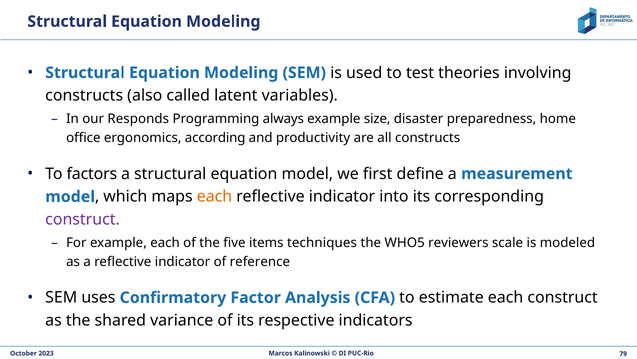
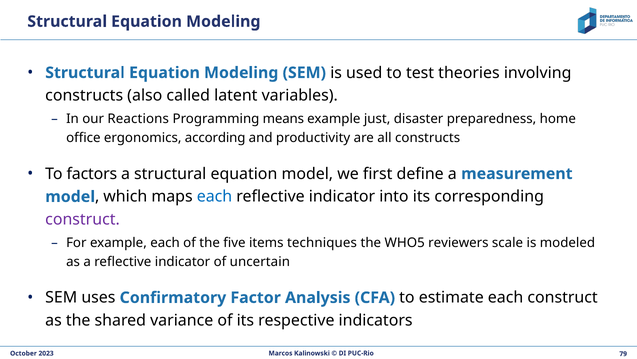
Responds: Responds -> Reactions (138, 119)
always: always -> means (283, 119)
size: size -> just (377, 119)
each colour: orange -> blue (215, 196)
reference: reference -> uncertain (260, 262)
